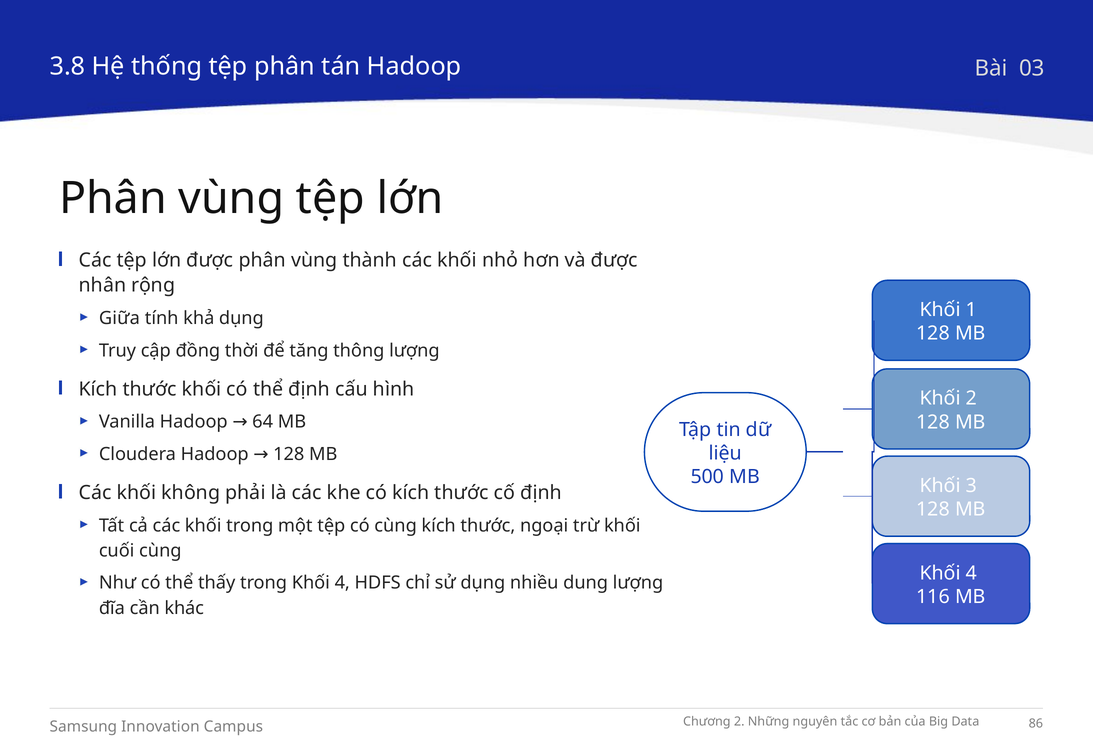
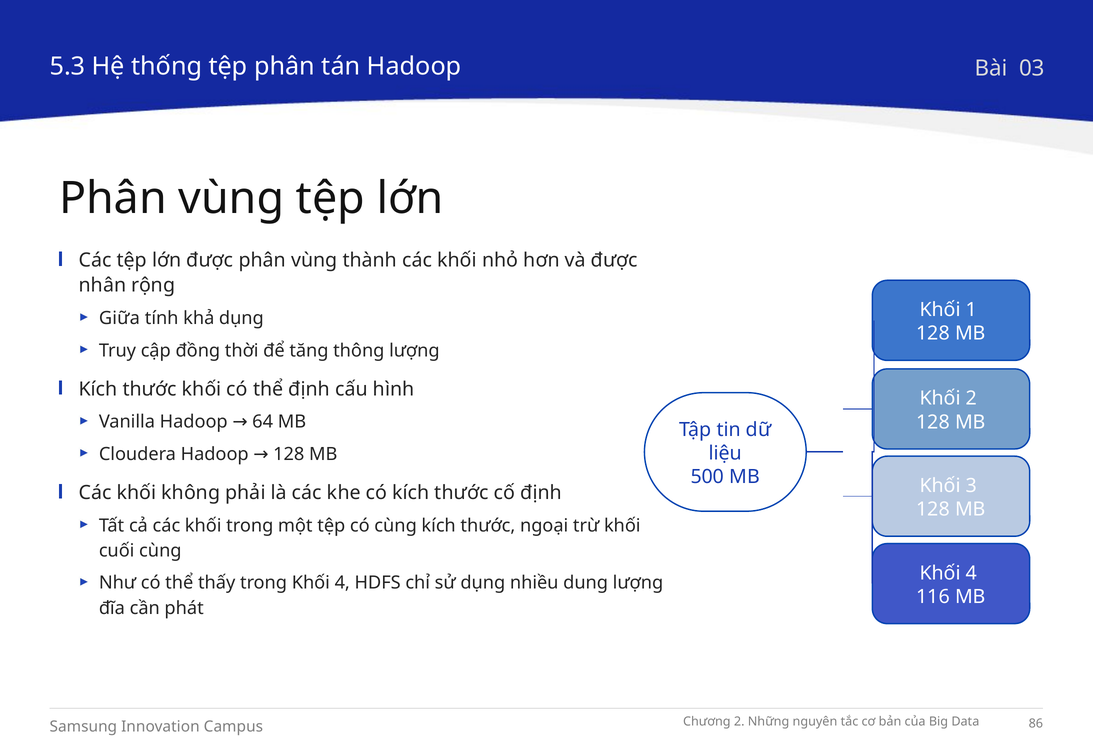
3.8: 3.8 -> 5.3 (67, 66)
khác: khác -> phát (184, 609)
